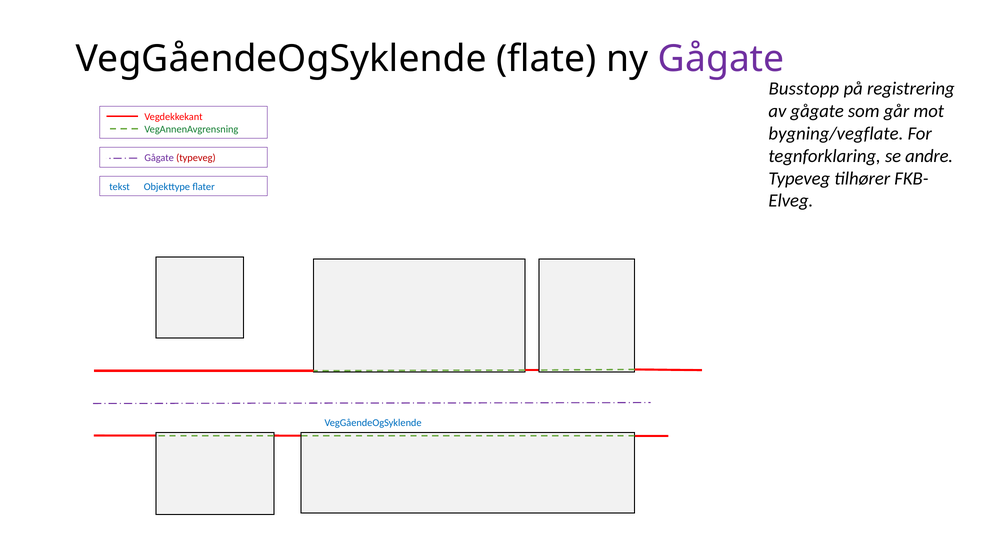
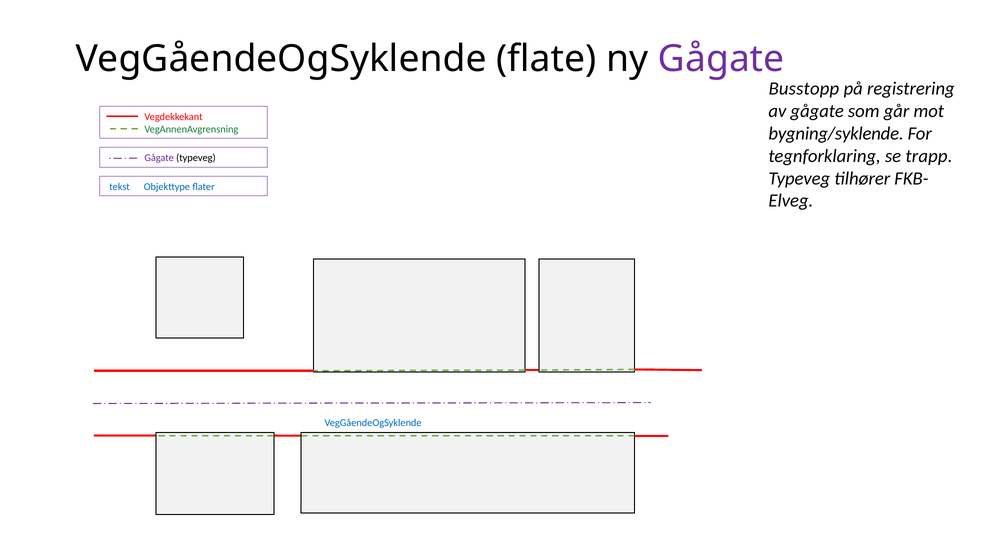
bygning/vegflate: bygning/vegflate -> bygning/syklende (836, 134)
andre: andre -> trapp (929, 156)
typeveg colour: red -> black (196, 158)
